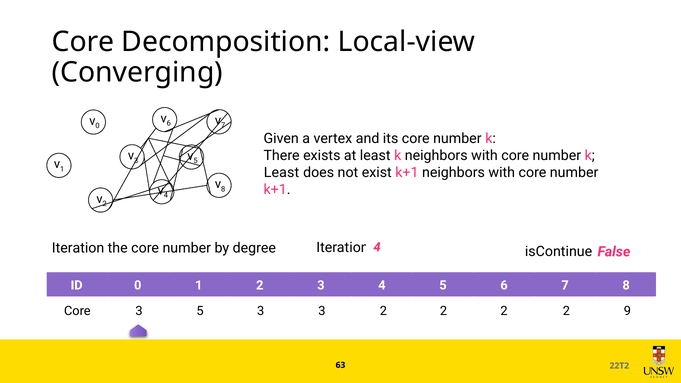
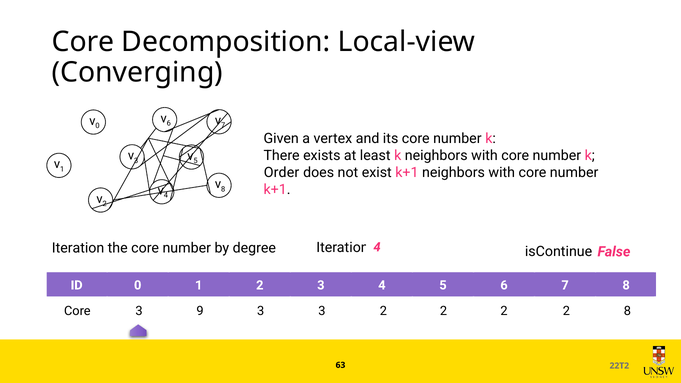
Least: Least -> Order (282, 173)
Core 3 5: 5 -> 9 (200, 311)
2 9: 9 -> 8 (627, 311)
